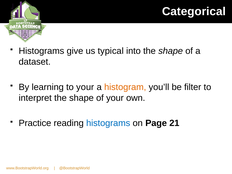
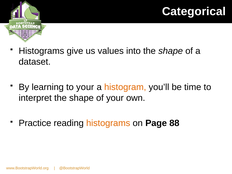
typical: typical -> values (111, 51)
filter: filter -> time (193, 87)
histograms colour: blue -> orange (108, 123)
21: 21 -> 88 (174, 123)
